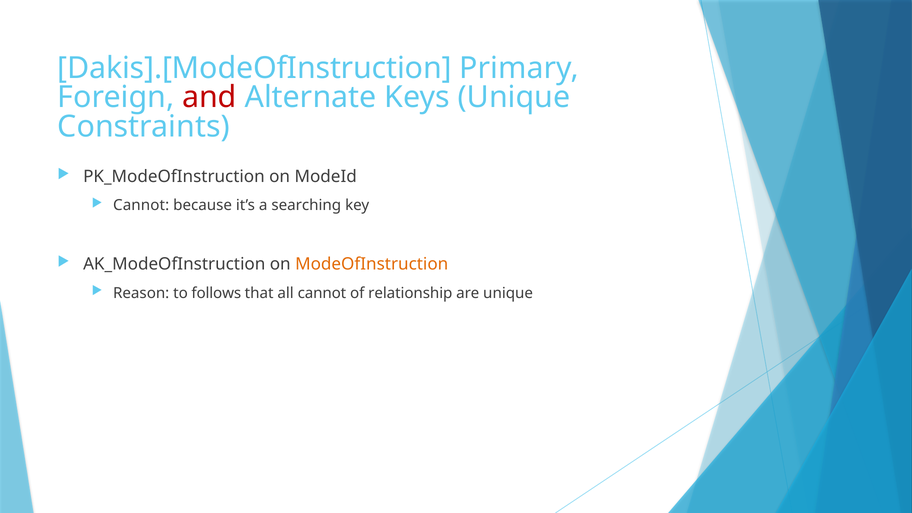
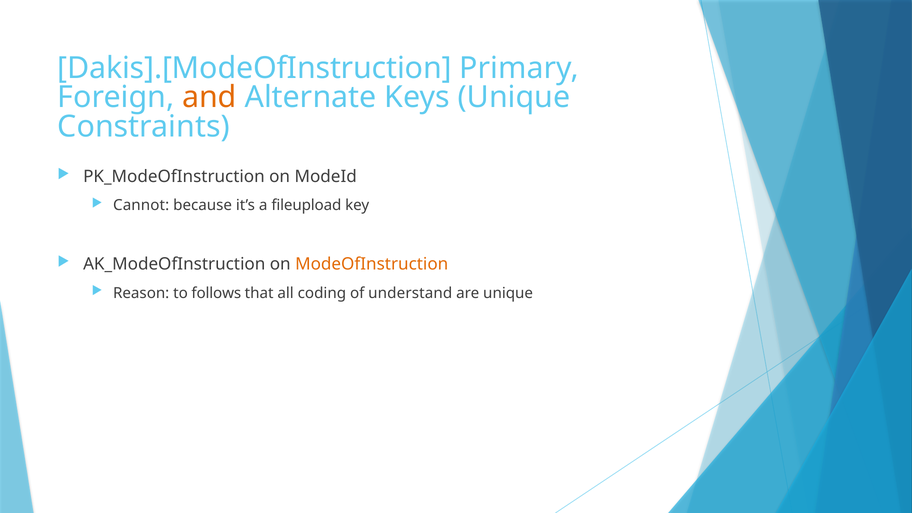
and colour: red -> orange (209, 97)
searching: searching -> fileupload (306, 205)
all cannot: cannot -> coding (322, 293)
relationship: relationship -> understand (410, 293)
